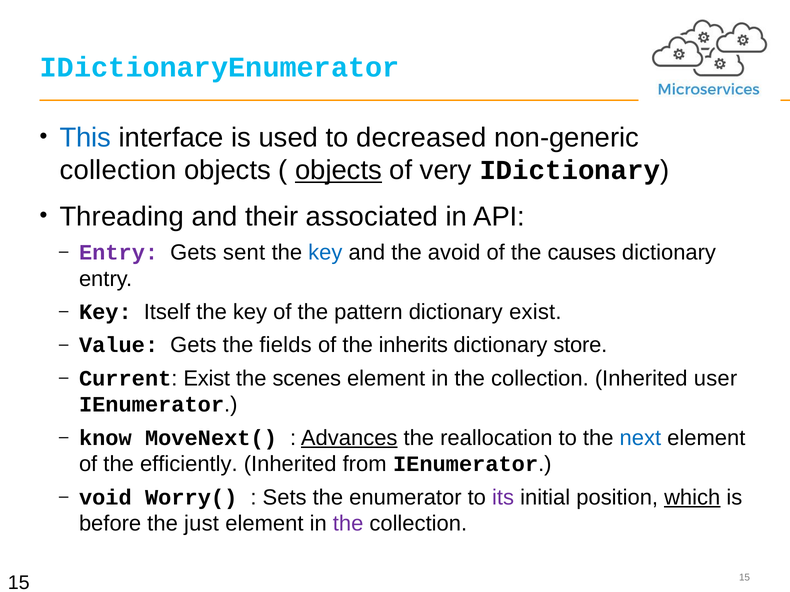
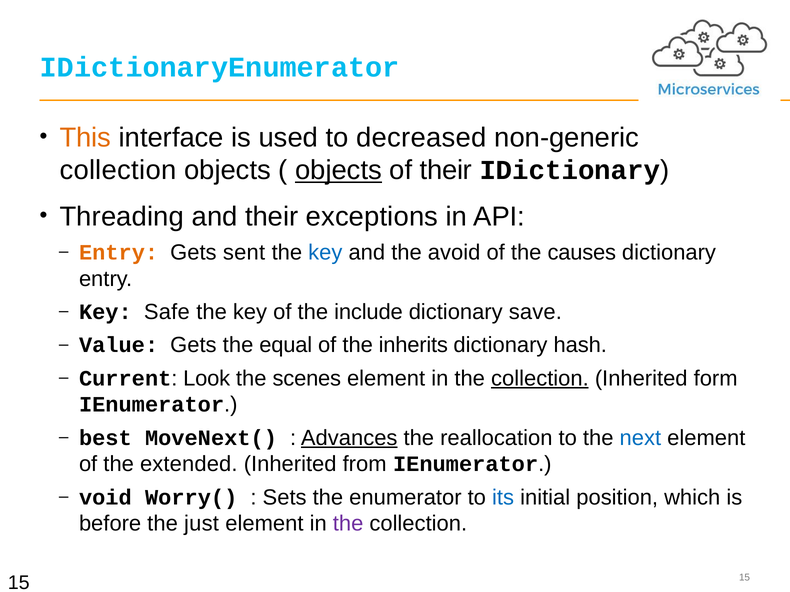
This colour: blue -> orange (85, 138)
of very: very -> their (446, 171)
associated: associated -> exceptions (372, 217)
Entry colour: purple -> orange (119, 253)
Itself: Itself -> Safe (167, 312)
pattern: pattern -> include (368, 312)
dictionary exist: exist -> save (535, 312)
fields: fields -> equal (286, 345)
store: store -> hash (580, 345)
Current Exist: Exist -> Look (207, 379)
collection underline: none -> present (540, 379)
user: user -> form (716, 379)
know: know -> best (105, 438)
efficiently: efficiently -> extended (189, 465)
its colour: purple -> blue (503, 498)
which underline: present -> none (692, 498)
